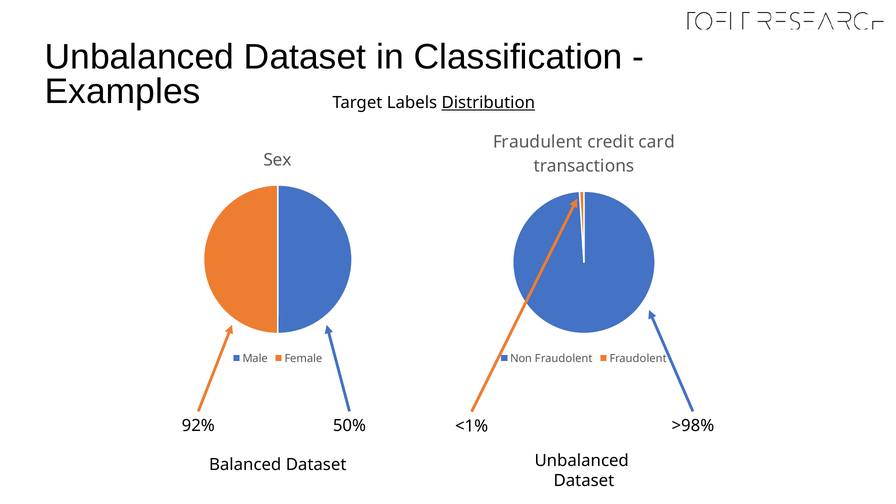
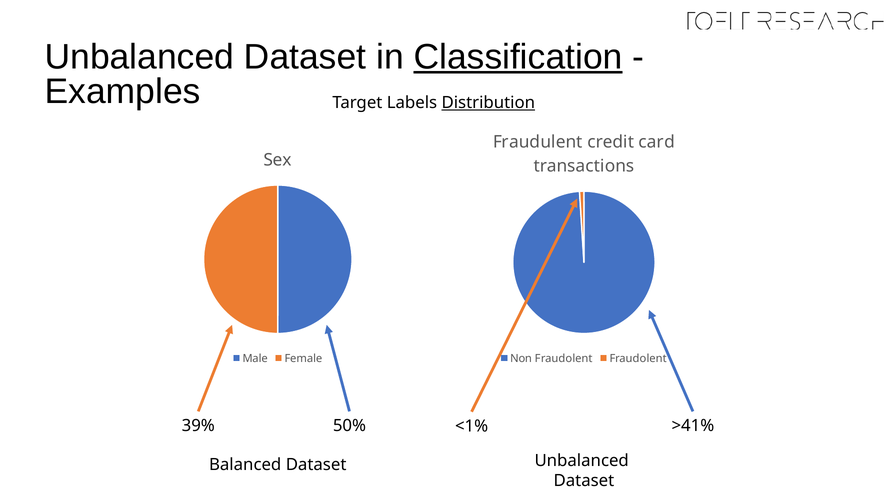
Classification underline: none -> present (518, 57)
92%: 92% -> 39% (198, 426)
>98%: >98% -> >41% (693, 426)
